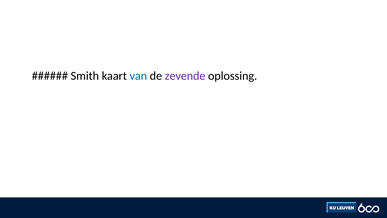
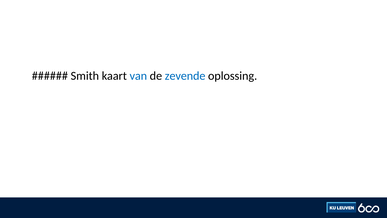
zevende colour: purple -> blue (185, 76)
